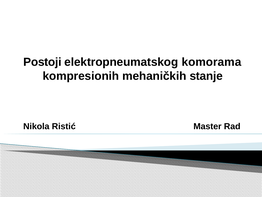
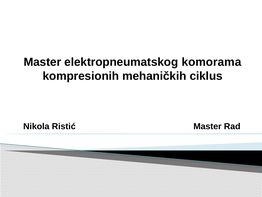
Postoji: Postoji -> Master (42, 62)
stanje: stanje -> ciklus (206, 76)
